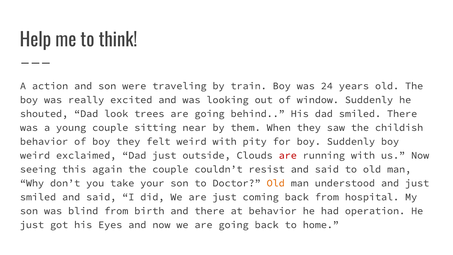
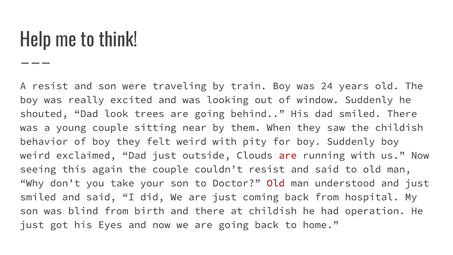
A action: action -> resist (50, 86)
Old colour: orange -> red (276, 183)
at behavior: behavior -> childish (273, 211)
